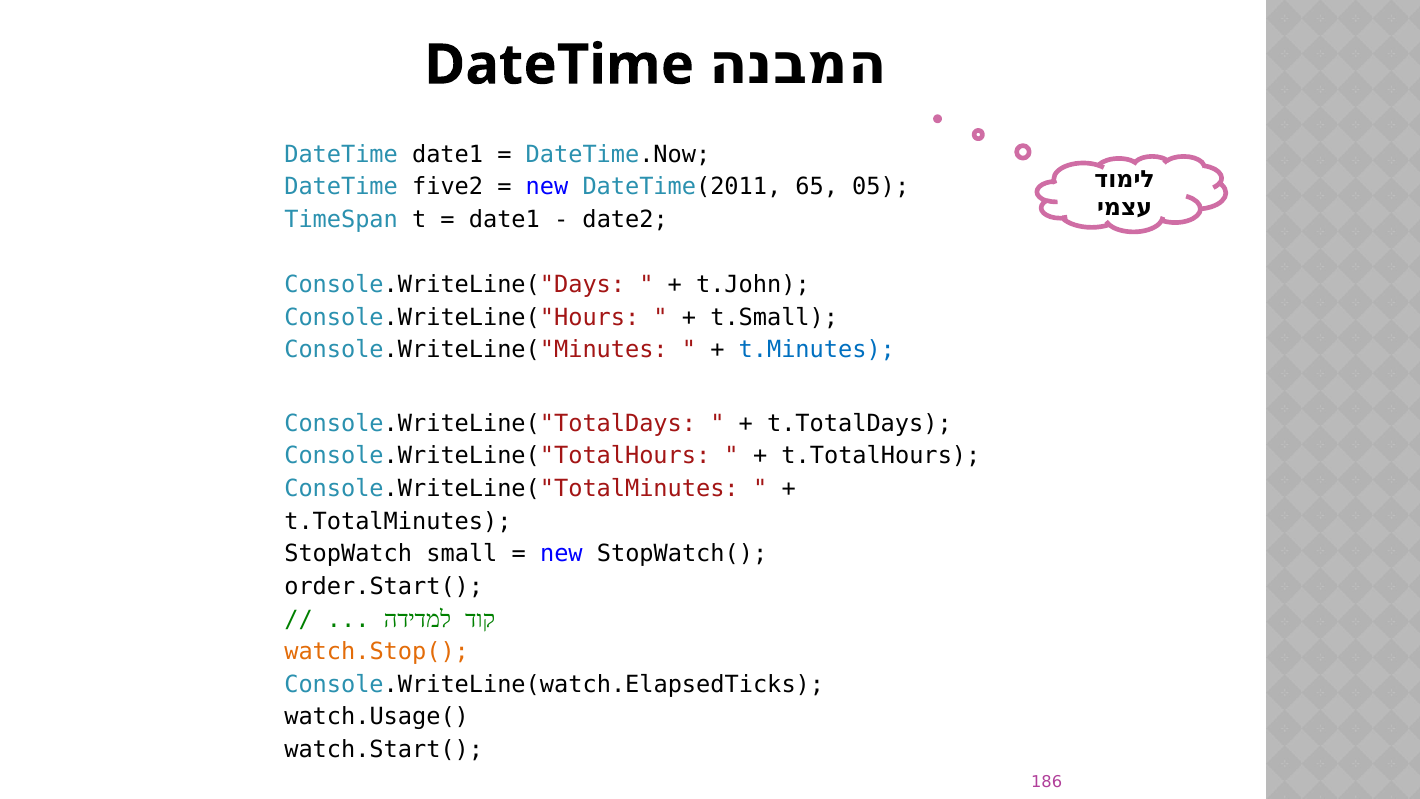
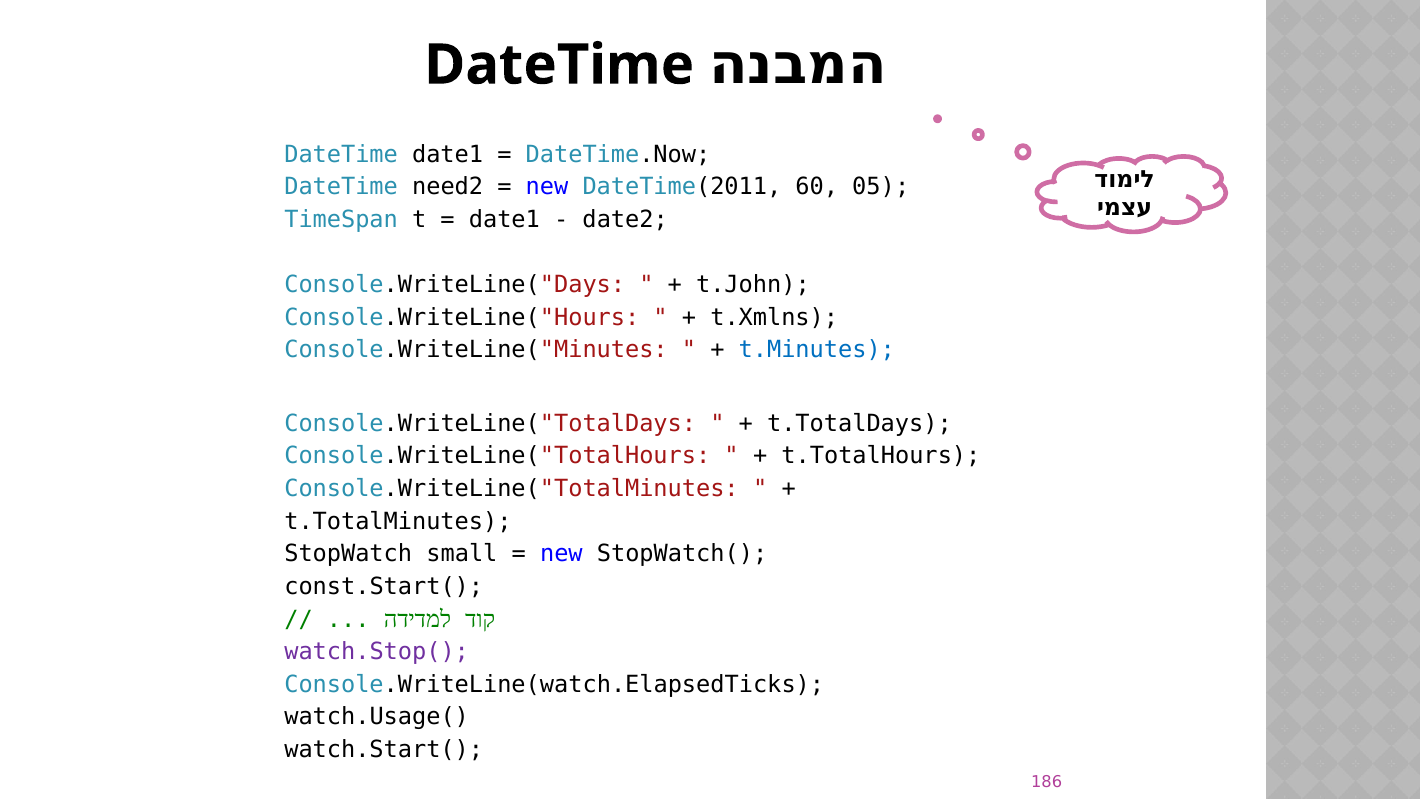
five2: five2 -> need2 (448, 187)
65: 65 -> 60 (817, 187)
t.Small: t.Small -> t.Xmlns (774, 317)
order.Start(: order.Start( -> const.Start( (384, 586)
watch.Stop( colour: orange -> purple (377, 652)
